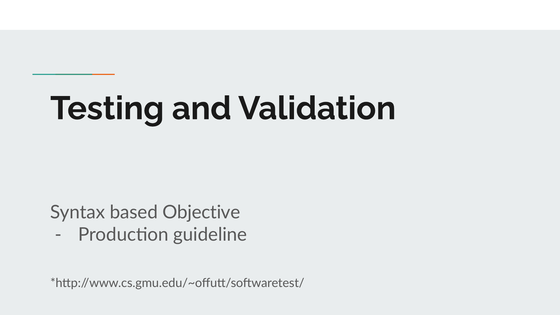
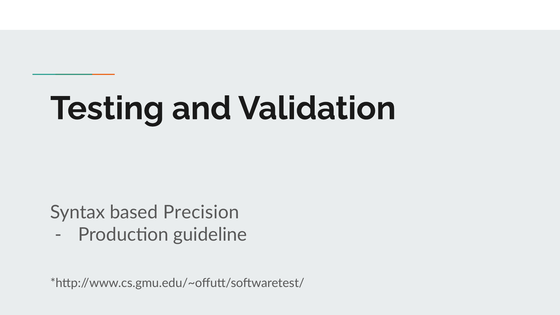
Objective: Objective -> Precision (201, 212)
